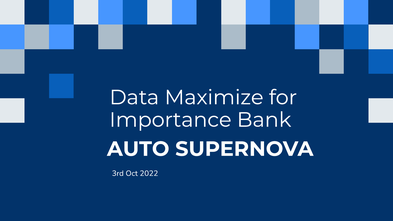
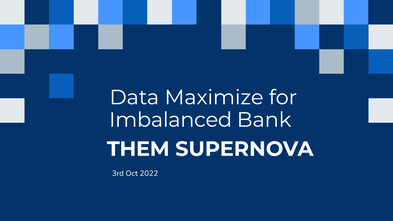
Importance: Importance -> Imbalanced (171, 120)
AUTO: AUTO -> THEM (138, 149)
